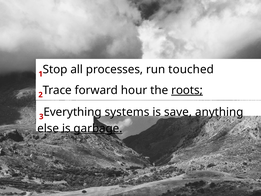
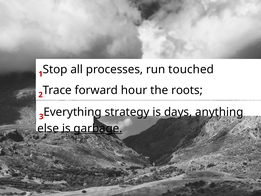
roots underline: present -> none (187, 90)
systems: systems -> strategy (127, 112)
save: save -> days (178, 112)
